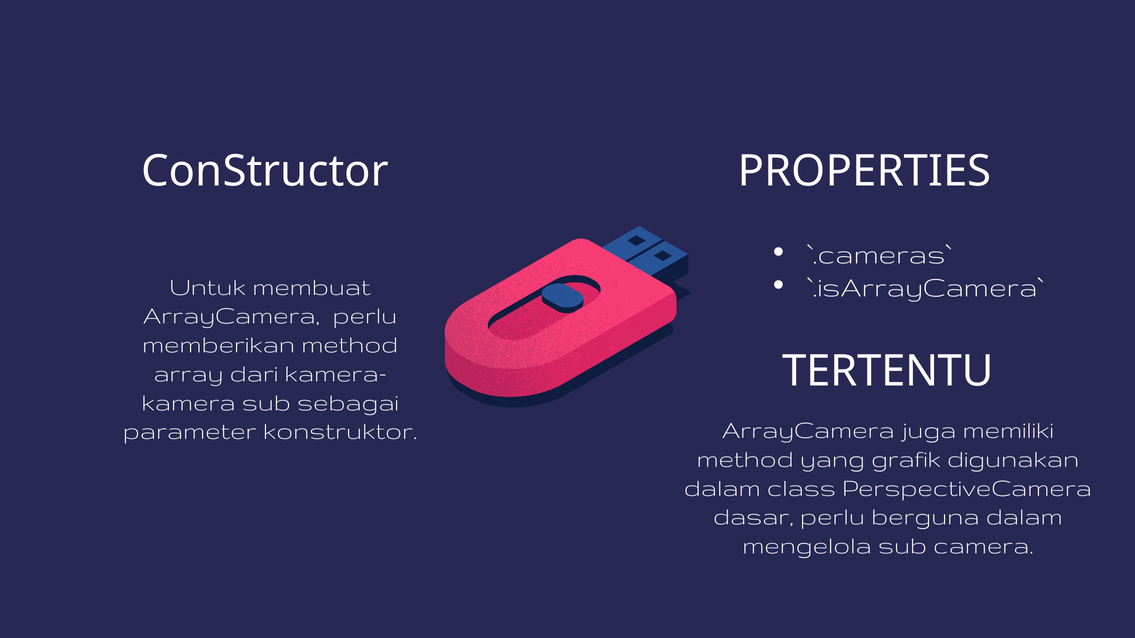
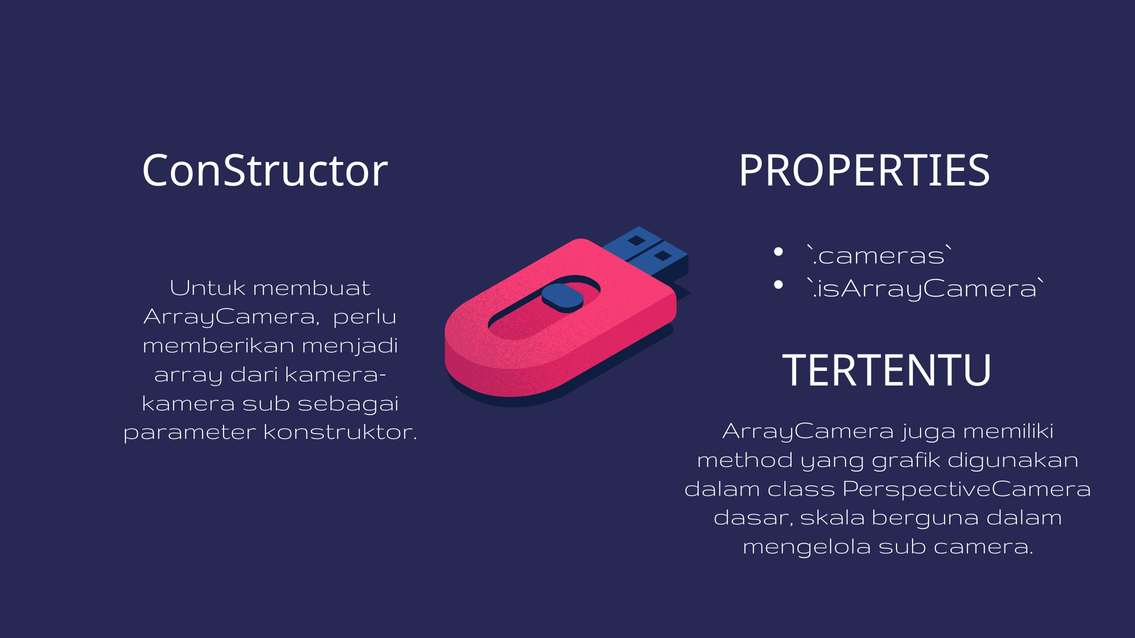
memberikan method: method -> menjadi (350, 344)
dasar perlu: perlu -> skala (833, 516)
